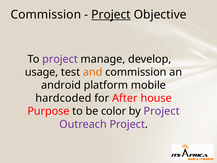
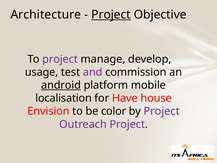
Commission: Commission -> Architecture (46, 15)
and colour: orange -> purple (93, 72)
android underline: none -> present (61, 85)
hardcoded: hardcoded -> localisation (64, 98)
After: After -> Have (125, 98)
Purpose: Purpose -> Envision (48, 111)
